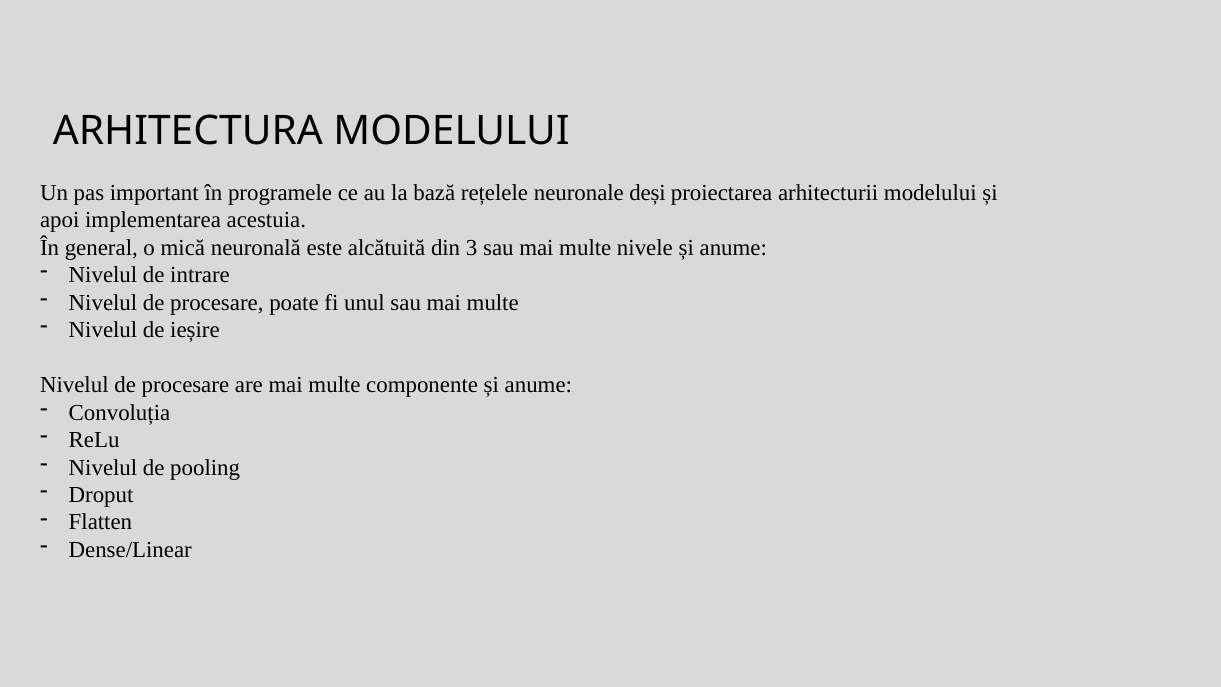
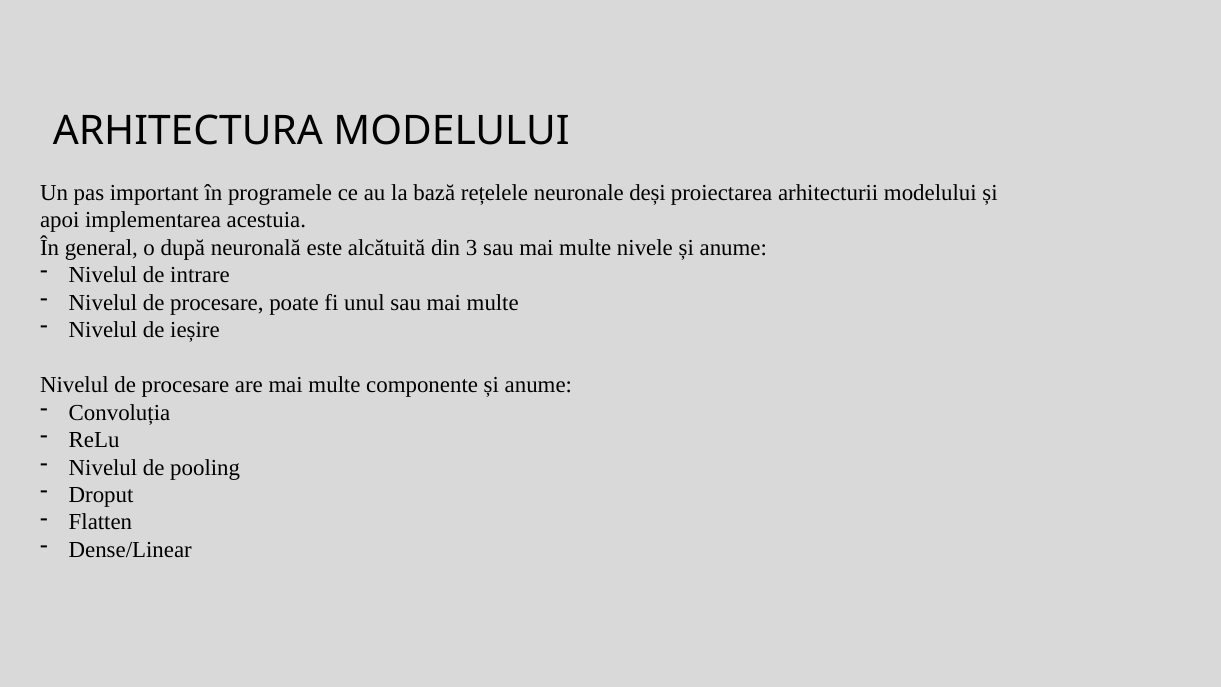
mică: mică -> după (183, 248)
